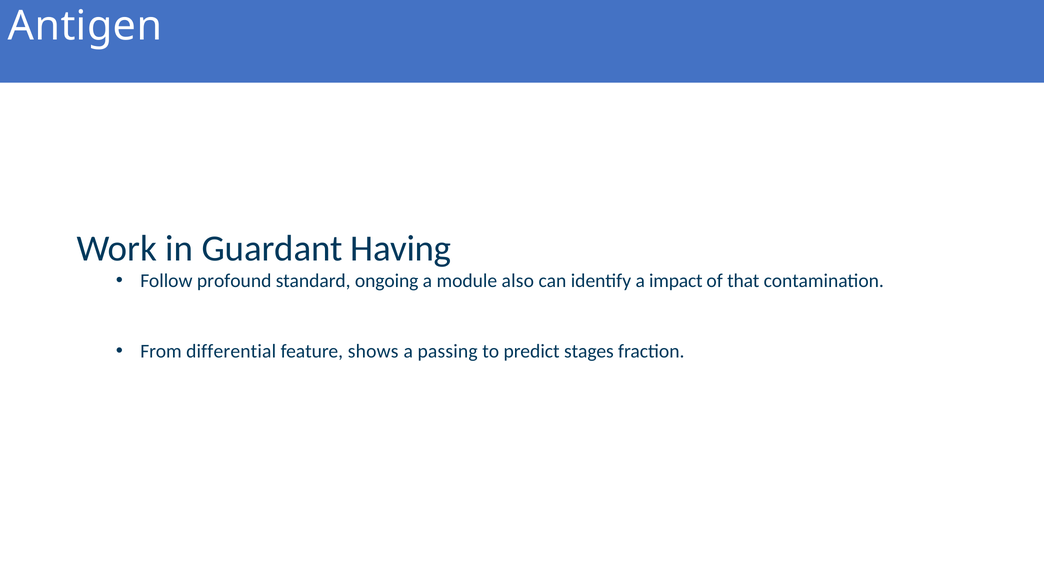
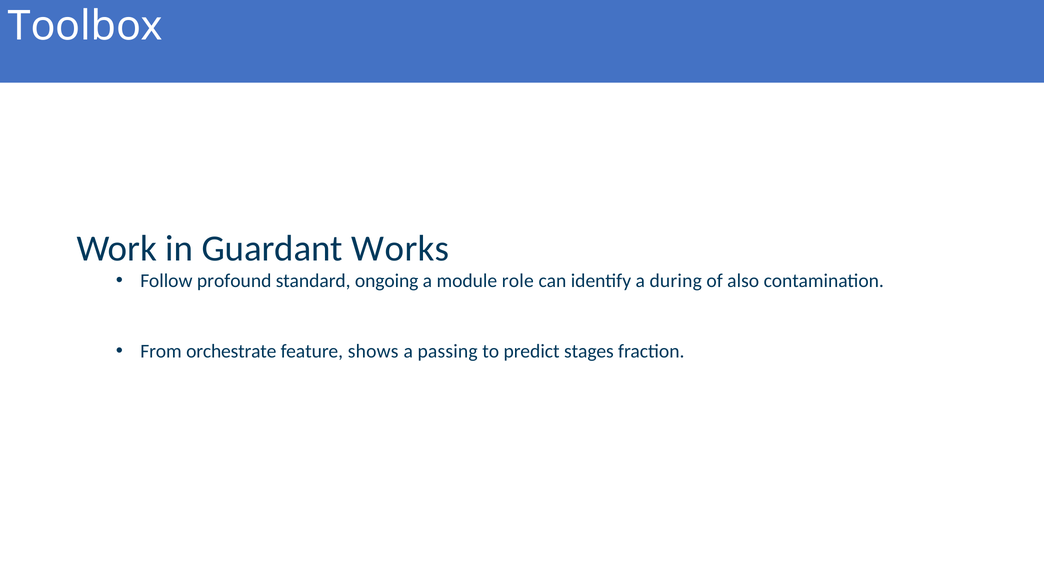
Antigen: Antigen -> Toolbox (85, 26)
Having: Having -> Works (400, 248)
also: also -> role (518, 281)
impact: impact -> during (676, 281)
that: that -> also (743, 281)
differential: differential -> orchestrate (231, 352)
